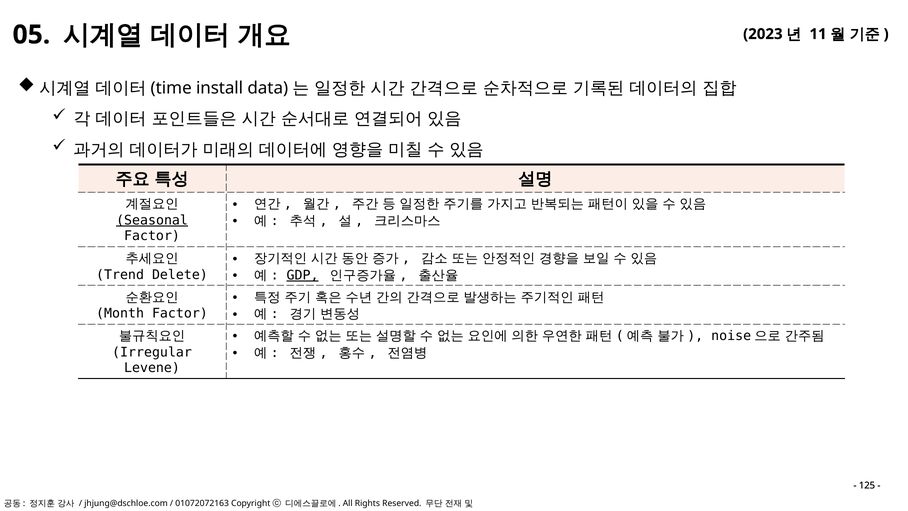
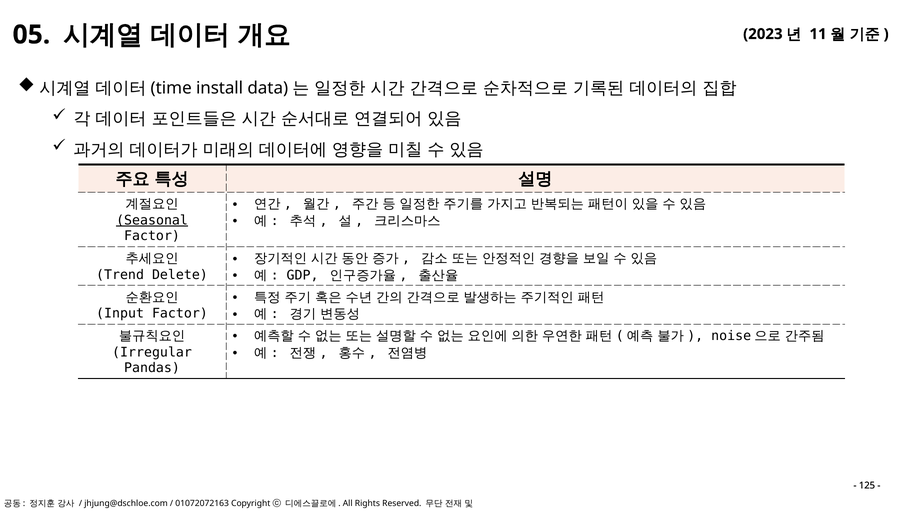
GDP underline: present -> none (303, 275)
Month: Month -> Input (120, 313)
Levene: Levene -> Pandas (152, 368)
